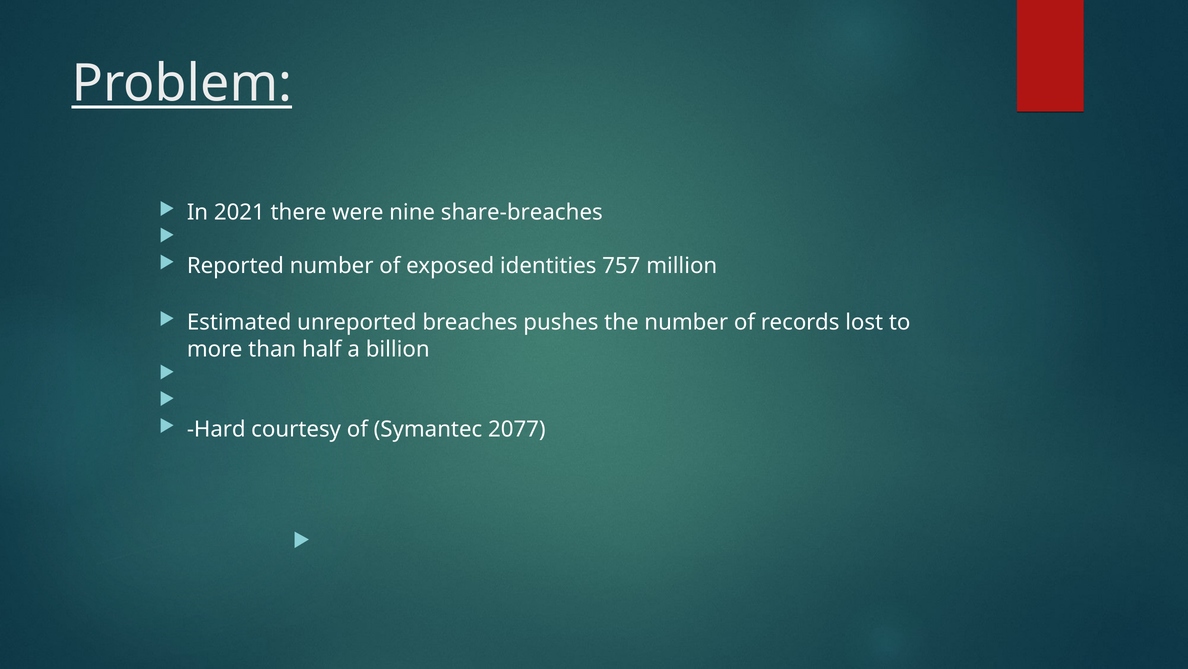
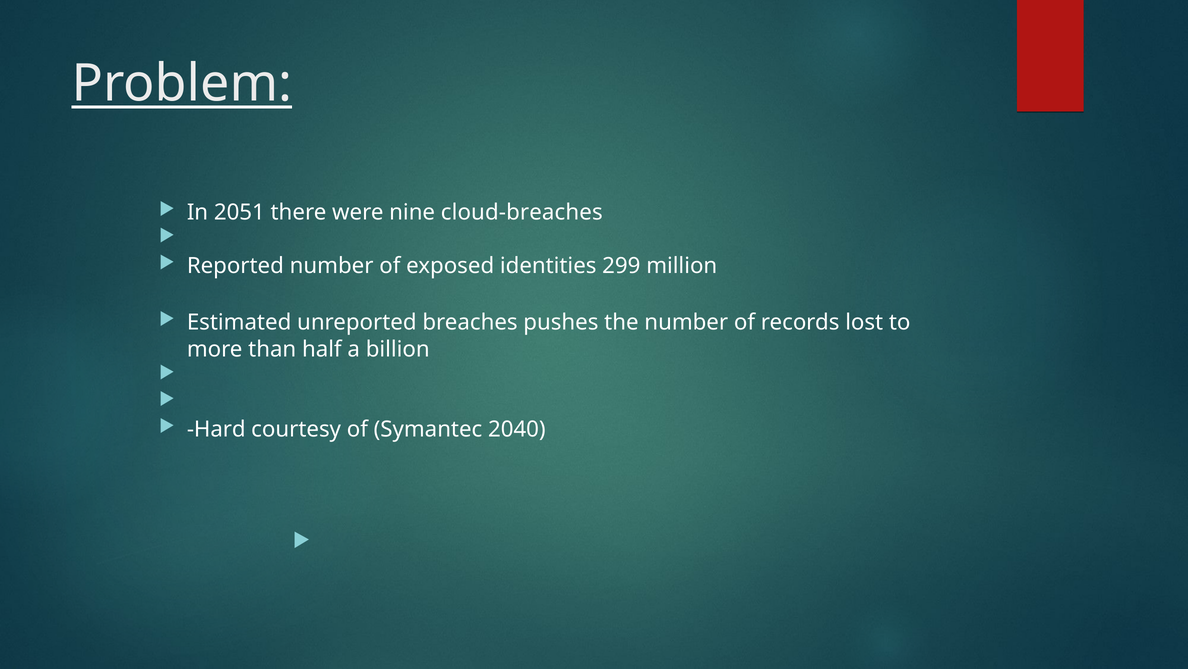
2021: 2021 -> 2051 (239, 212)
share-breaches: share-breaches -> cloud-breaches (522, 212)
757: 757 -> 299 (621, 266)
2077: 2077 -> 2040 (517, 429)
